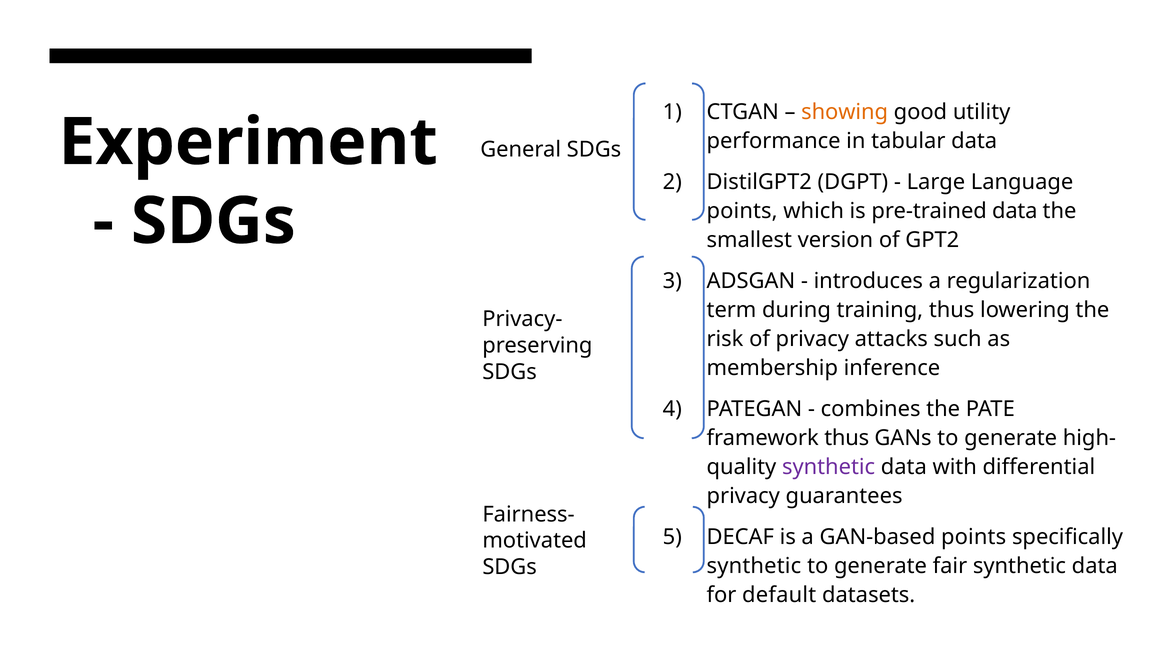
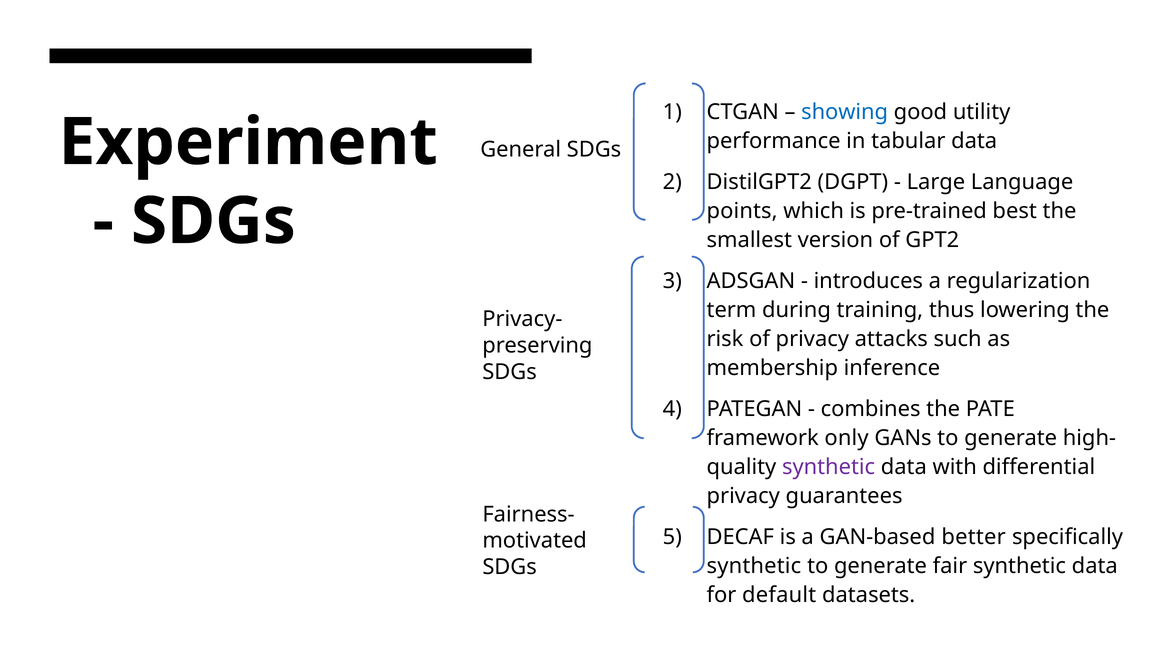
showing colour: orange -> blue (845, 112)
pre-trained data: data -> best (1015, 211)
framework thus: thus -> only (847, 438)
GAN-based points: points -> better (974, 537)
